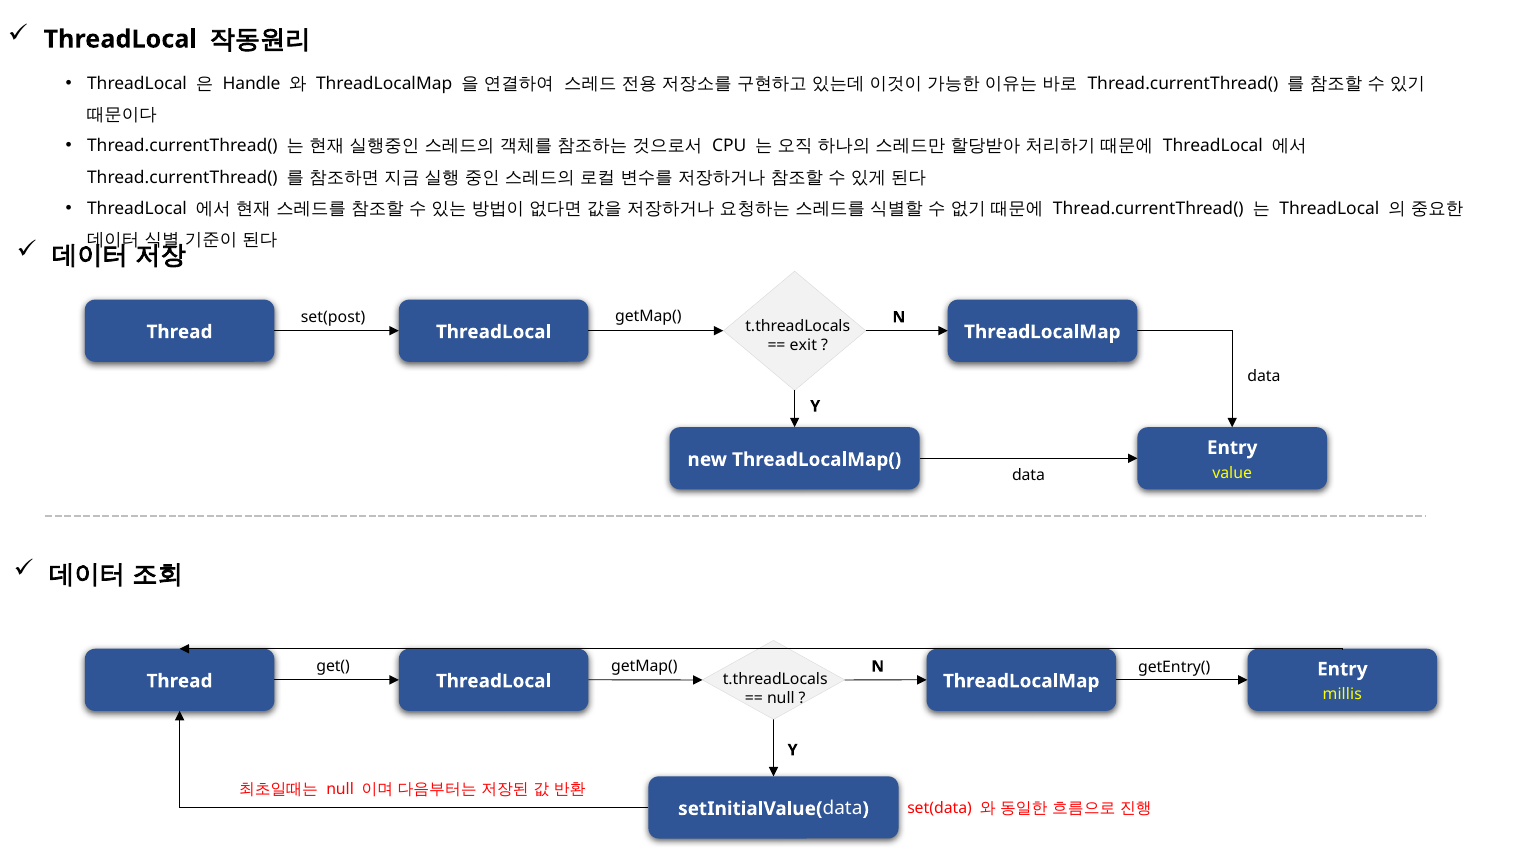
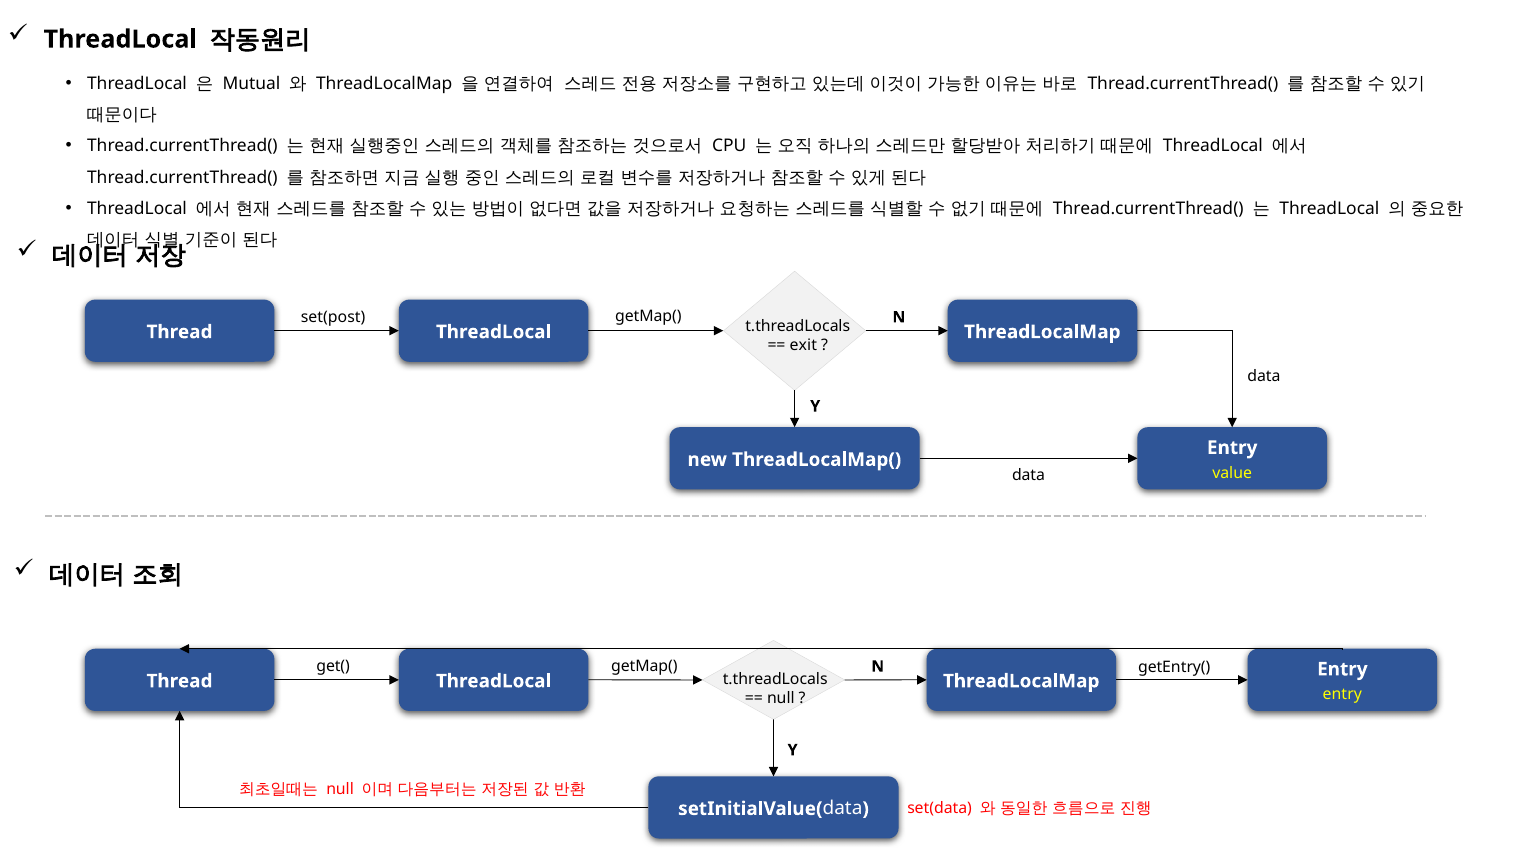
Handle: Handle -> Mutual (252, 83)
millis: millis -> entry (1342, 695)
